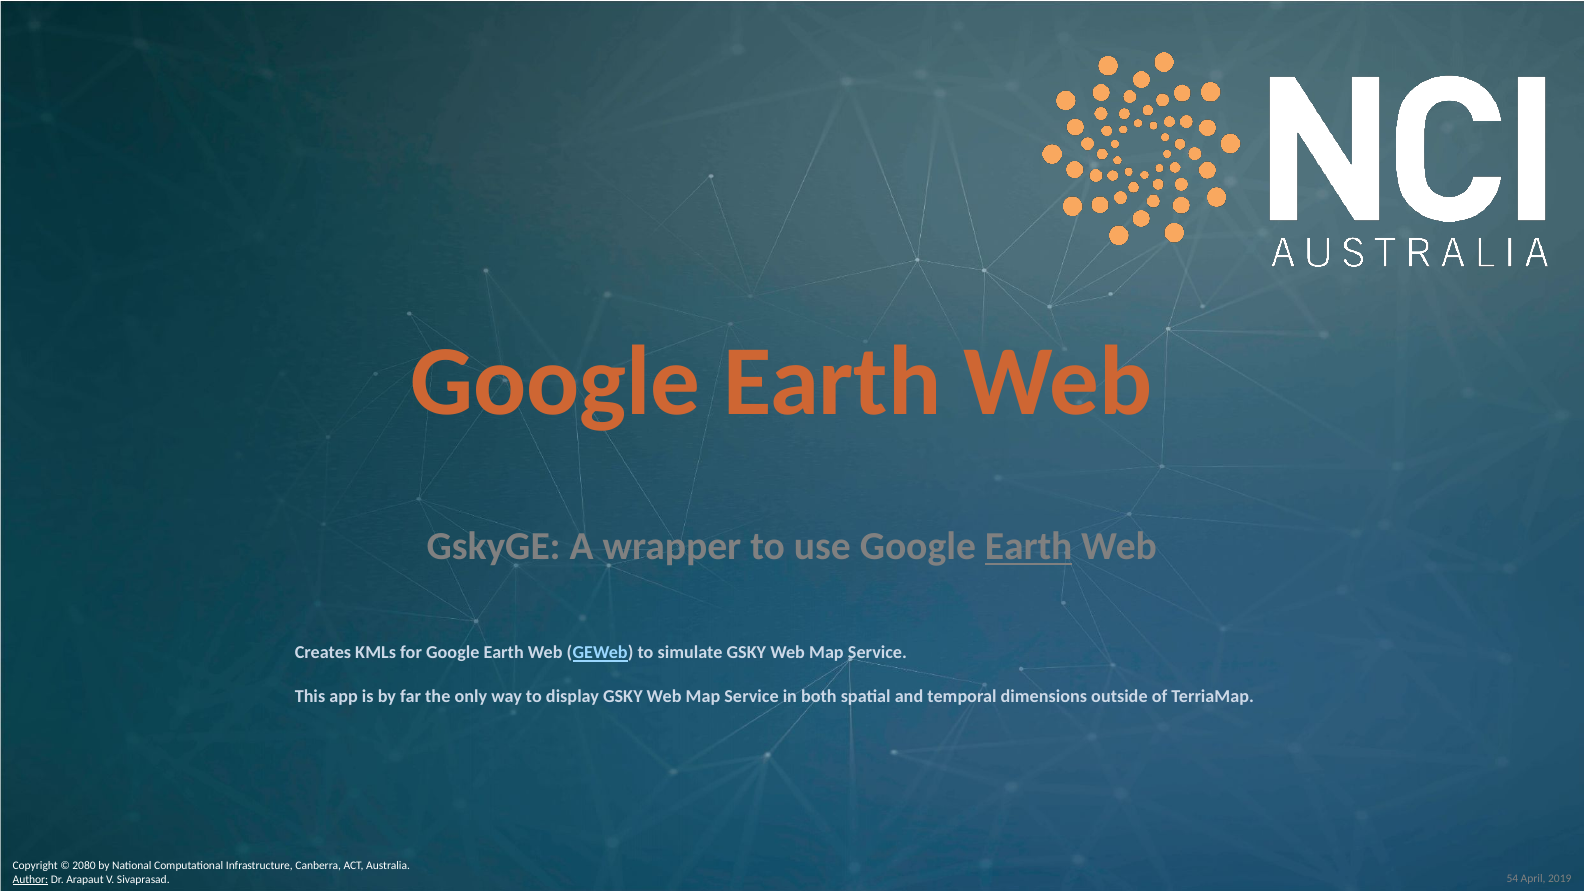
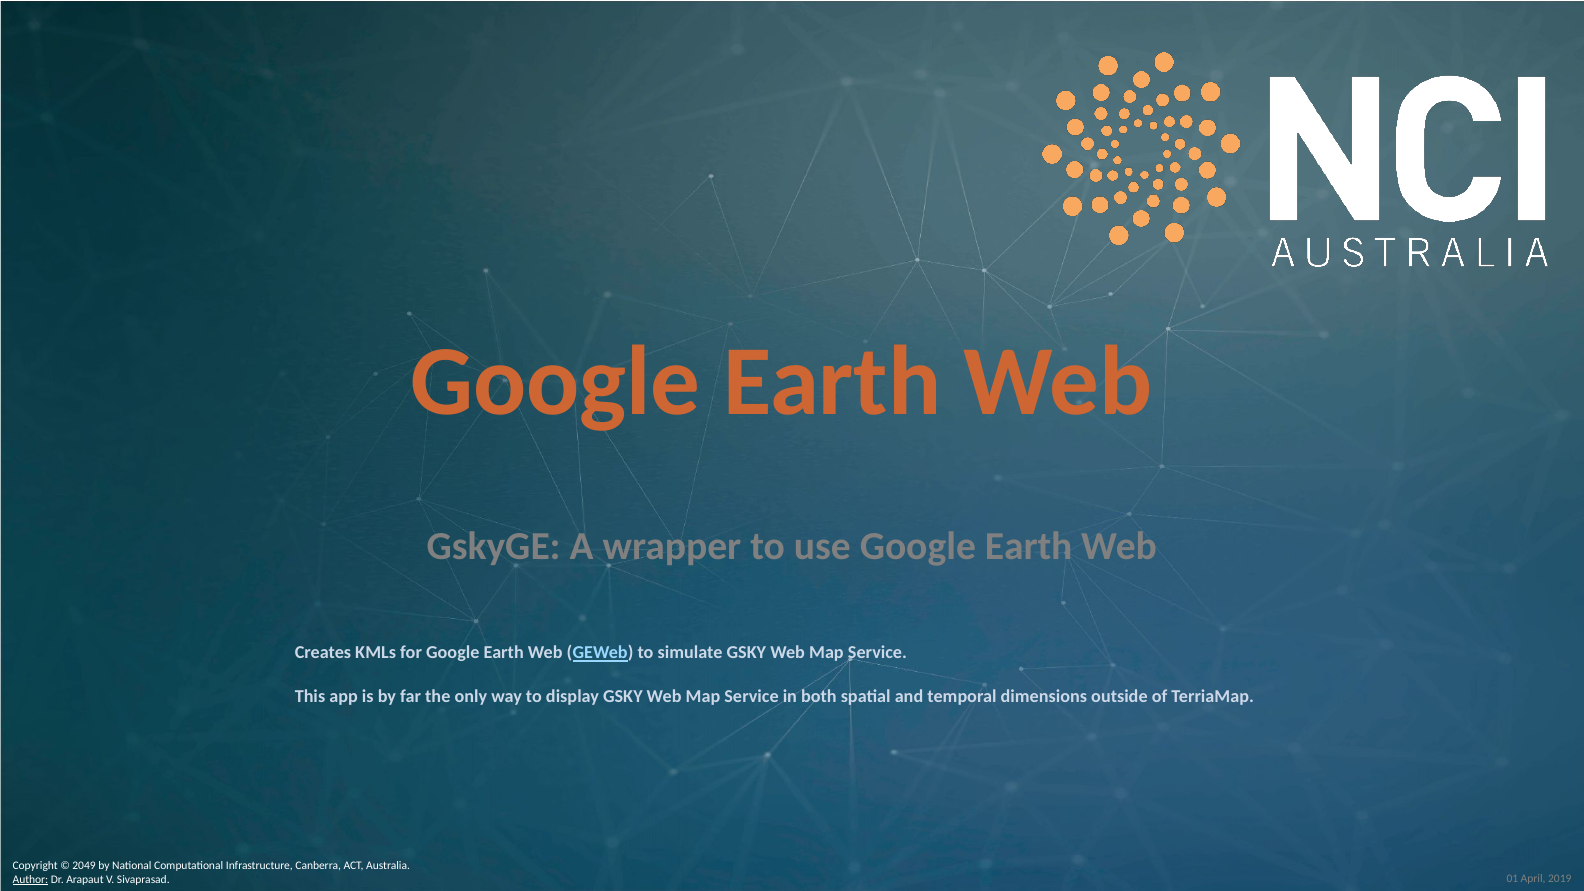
Earth underline: present -> none (1029, 547)
2080: 2080 -> 2049 (84, 866)
54: 54 -> 01 (1512, 879)
